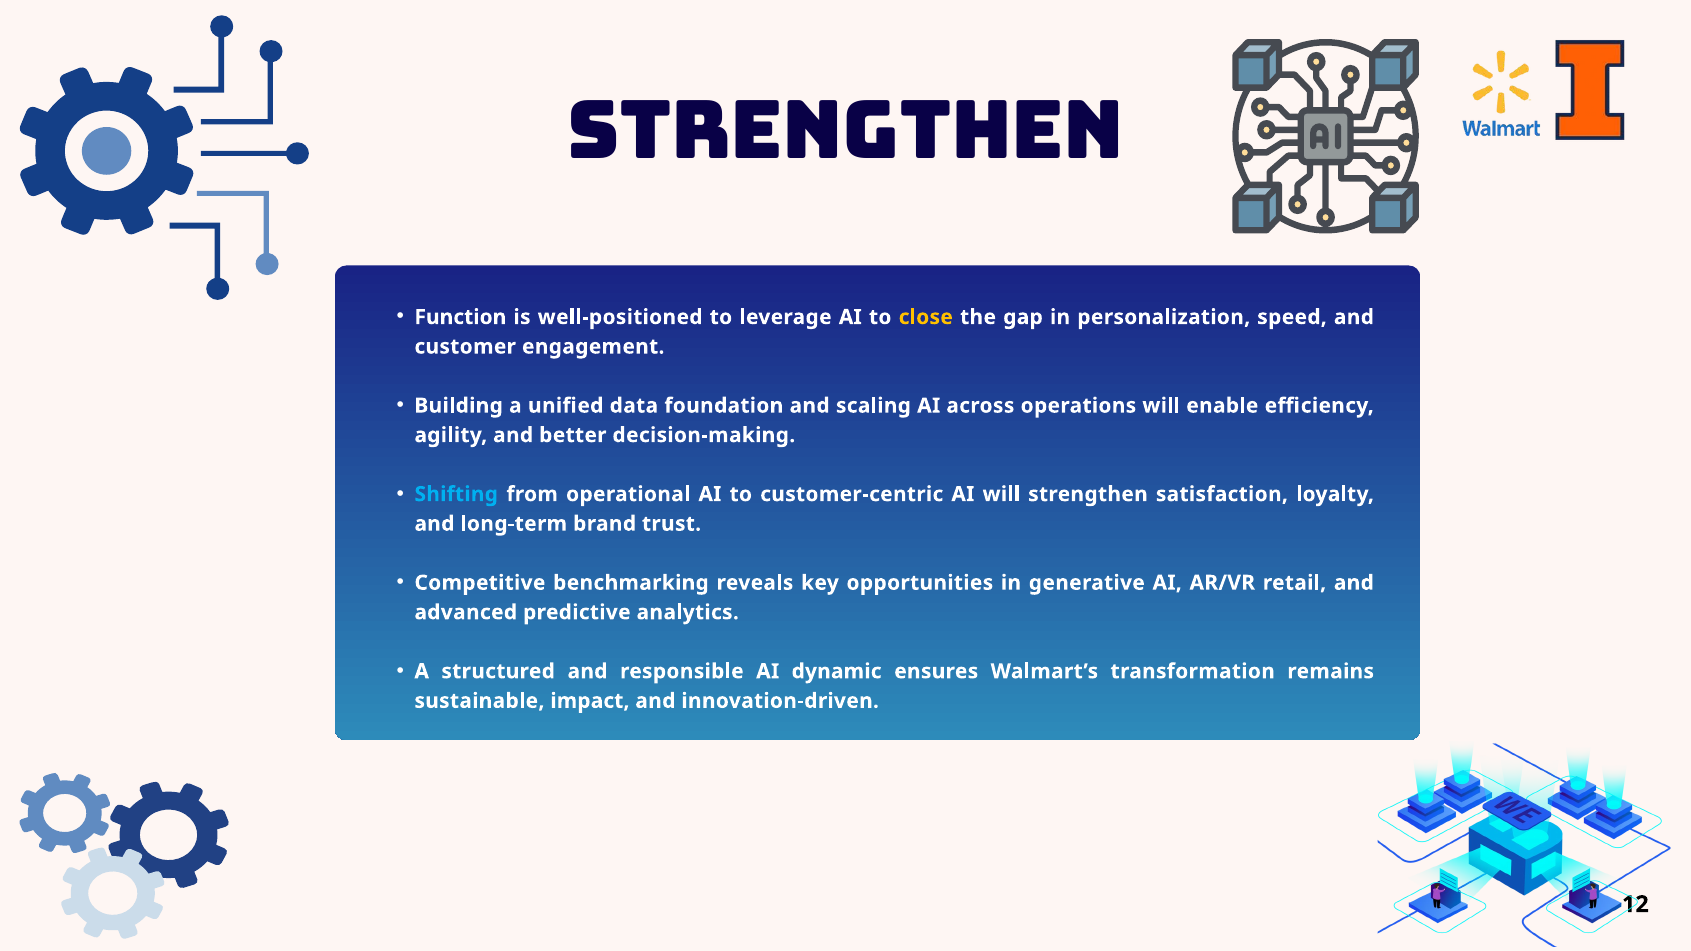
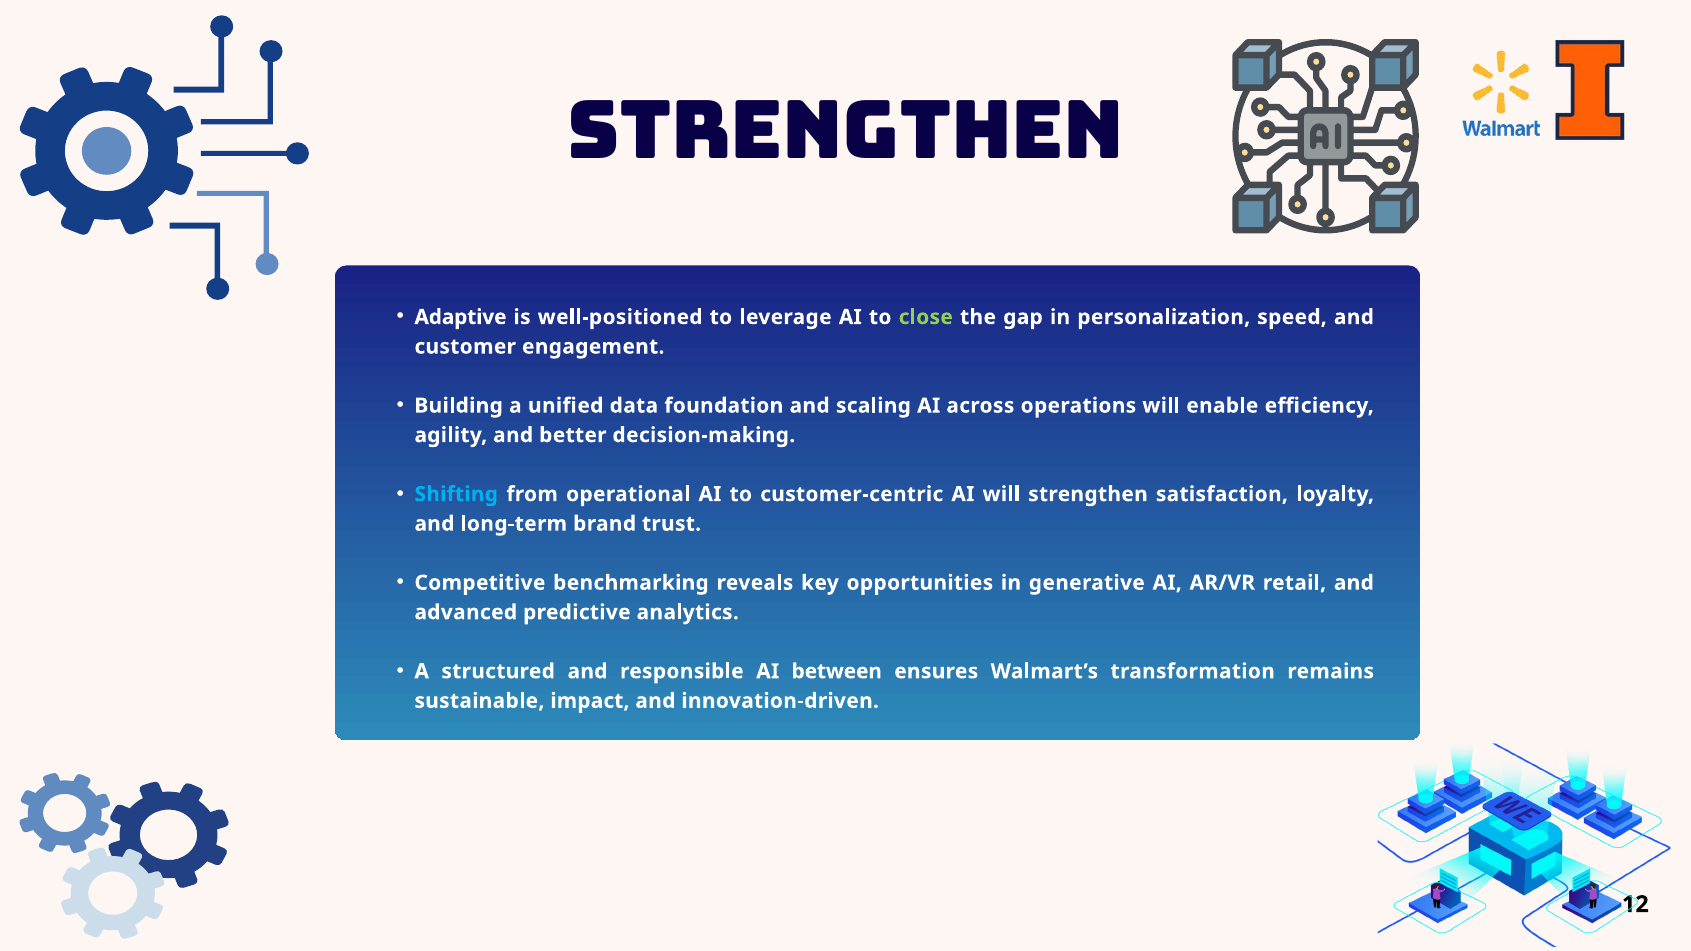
Function: Function -> Adaptive (461, 317)
close colour: yellow -> light green (926, 317)
dynamic: dynamic -> between (837, 671)
